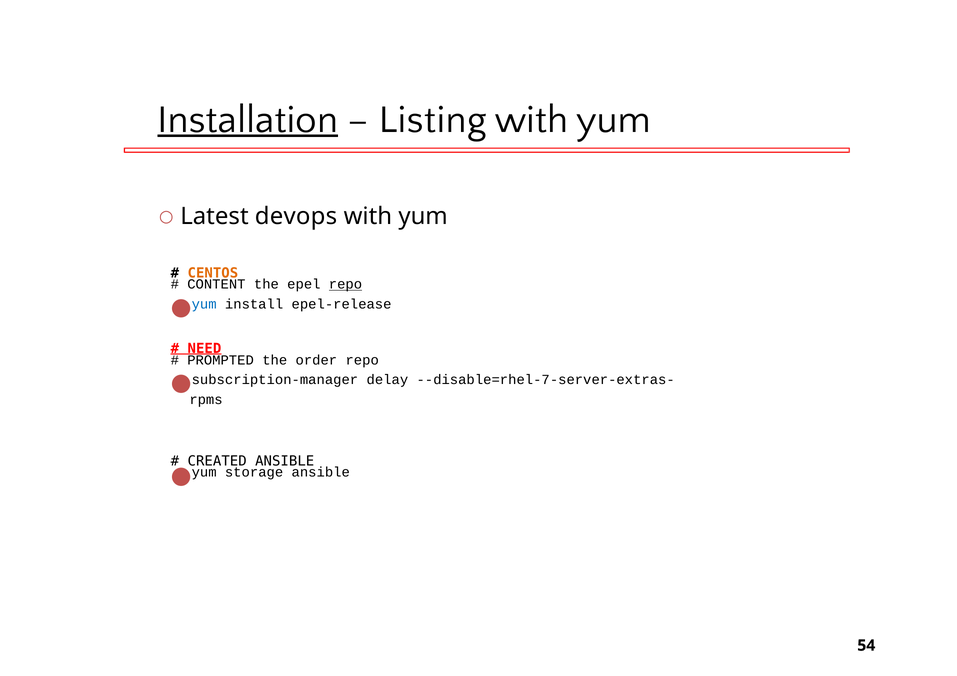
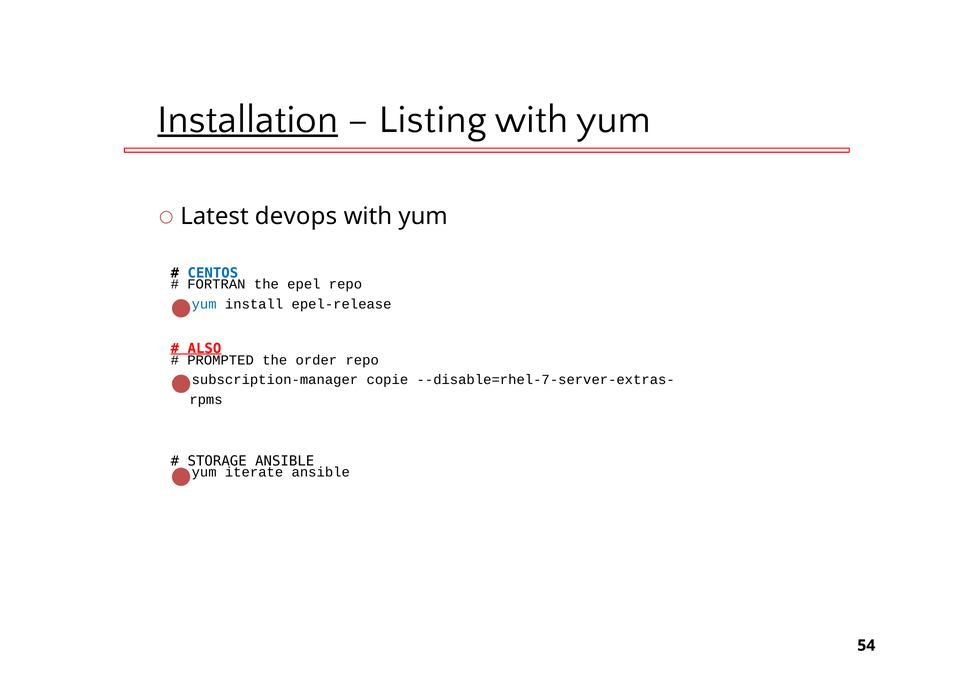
CENTOS colour: orange -> blue (213, 273)
CONTENT: CONTENT -> FORTRAN (216, 284)
repo underline: present -> none (345, 284)
NEED: NEED -> ALSO (204, 349)
delay: delay -> copie (387, 380)
CREATED: CREATED -> STORAGE (217, 461)
storage: storage -> iterate (254, 473)
